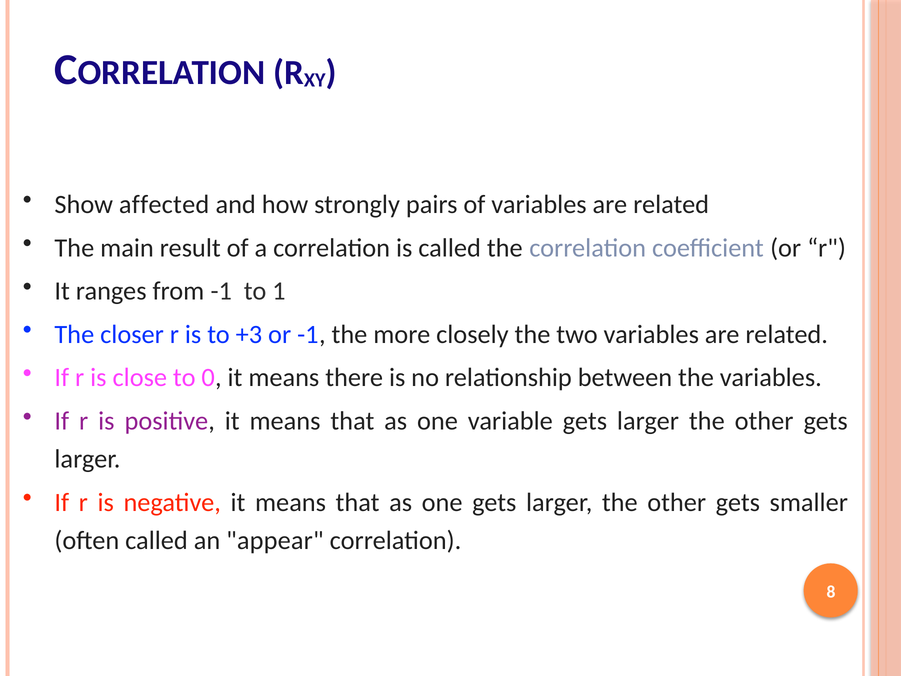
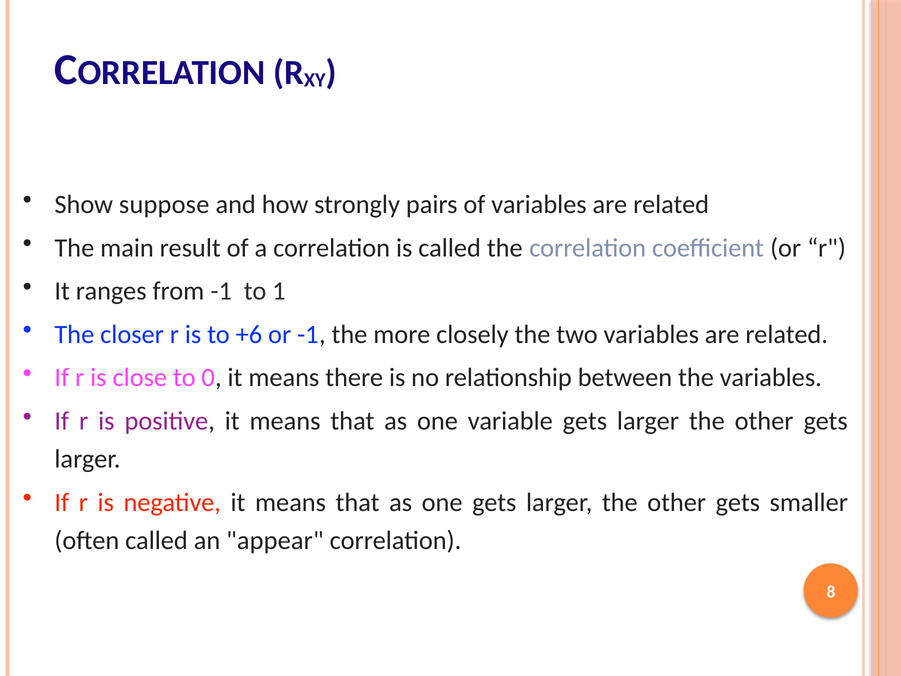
affected: affected -> suppose (164, 204)
+3: +3 -> +6 (249, 334)
